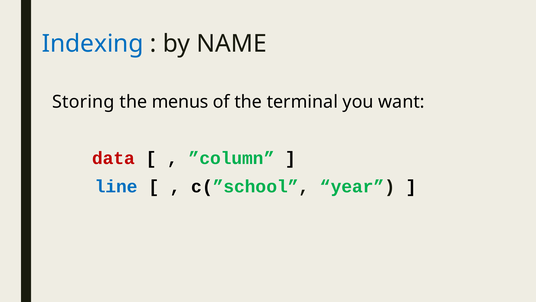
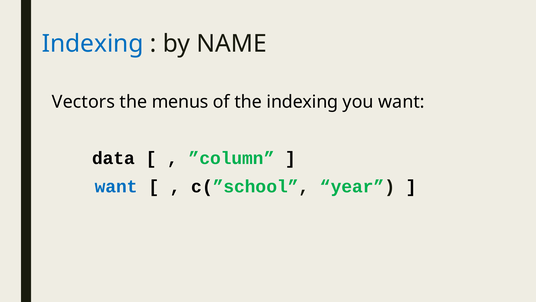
Storing: Storing -> Vectors (83, 102)
the terminal: terminal -> indexing (302, 102)
data colour: red -> black (114, 158)
line: line -> want (116, 186)
